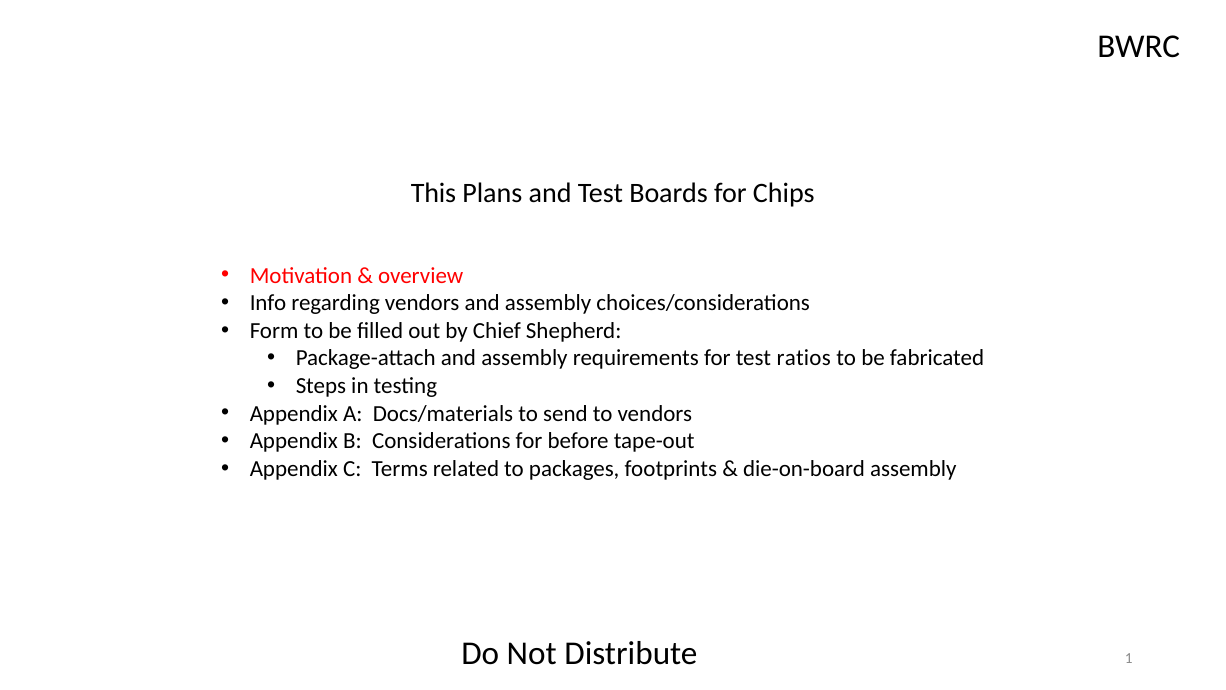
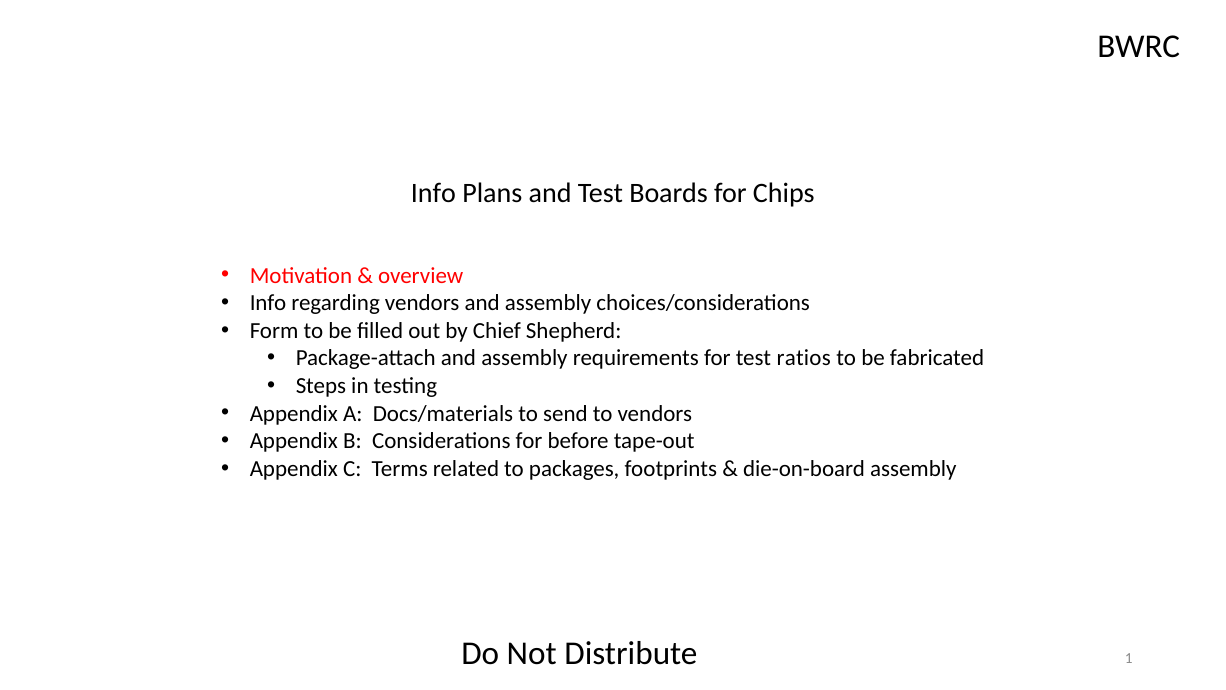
This: This -> Info (433, 193)
